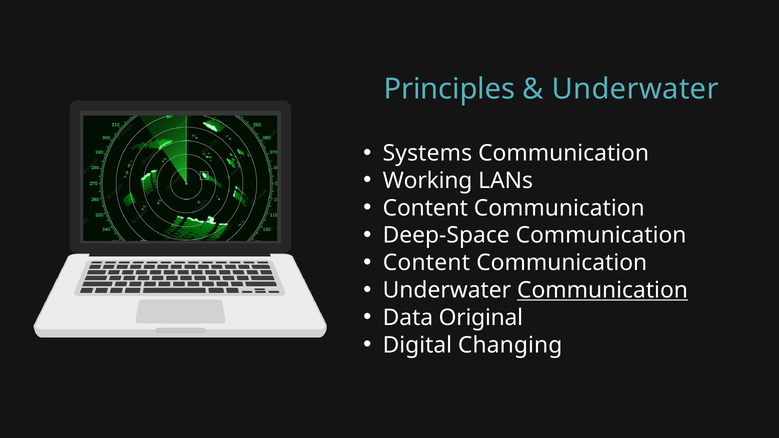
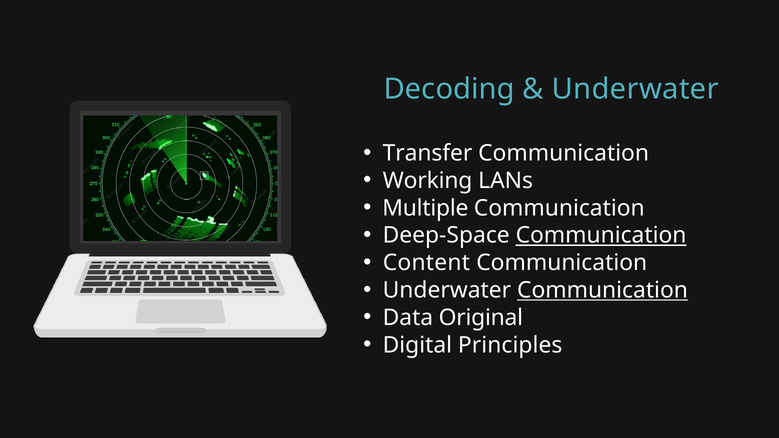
Principles: Principles -> Decoding (449, 89)
Systems: Systems -> Transfer (427, 153)
Content: Content -> Multiple (425, 208)
Communication underline: none -> present (601, 236)
Changing: Changing -> Principles (510, 345)
